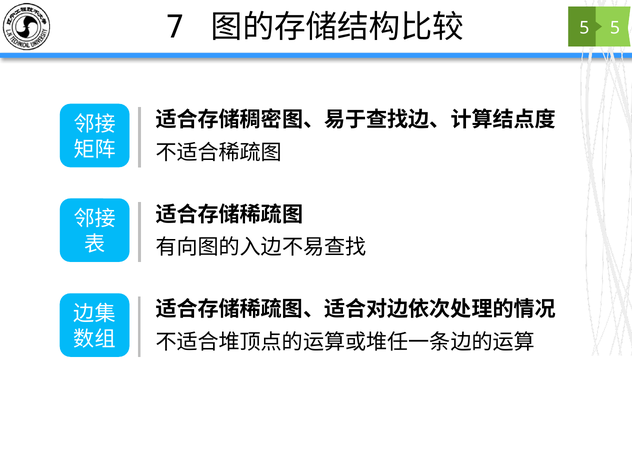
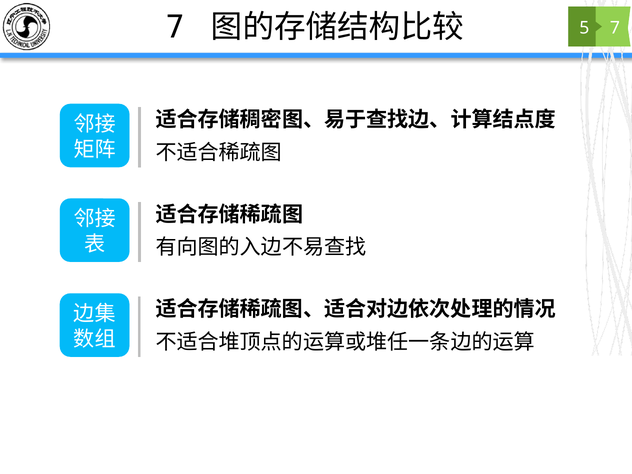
5: 5 -> 7 (615, 28)
